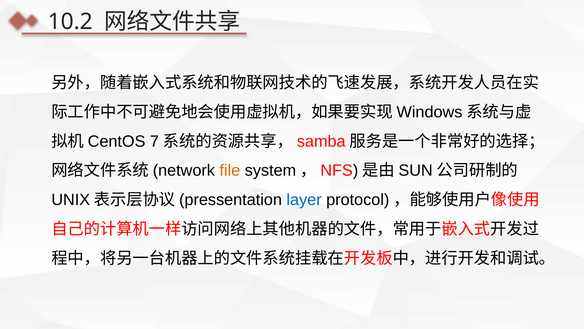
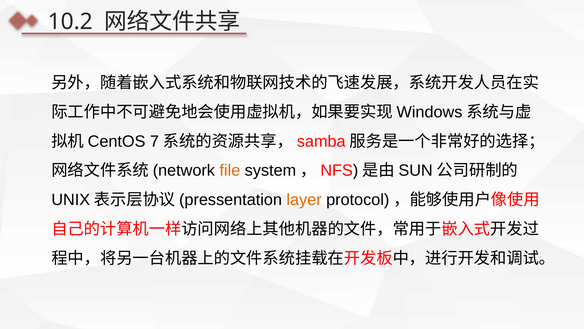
layer colour: blue -> orange (304, 200)
